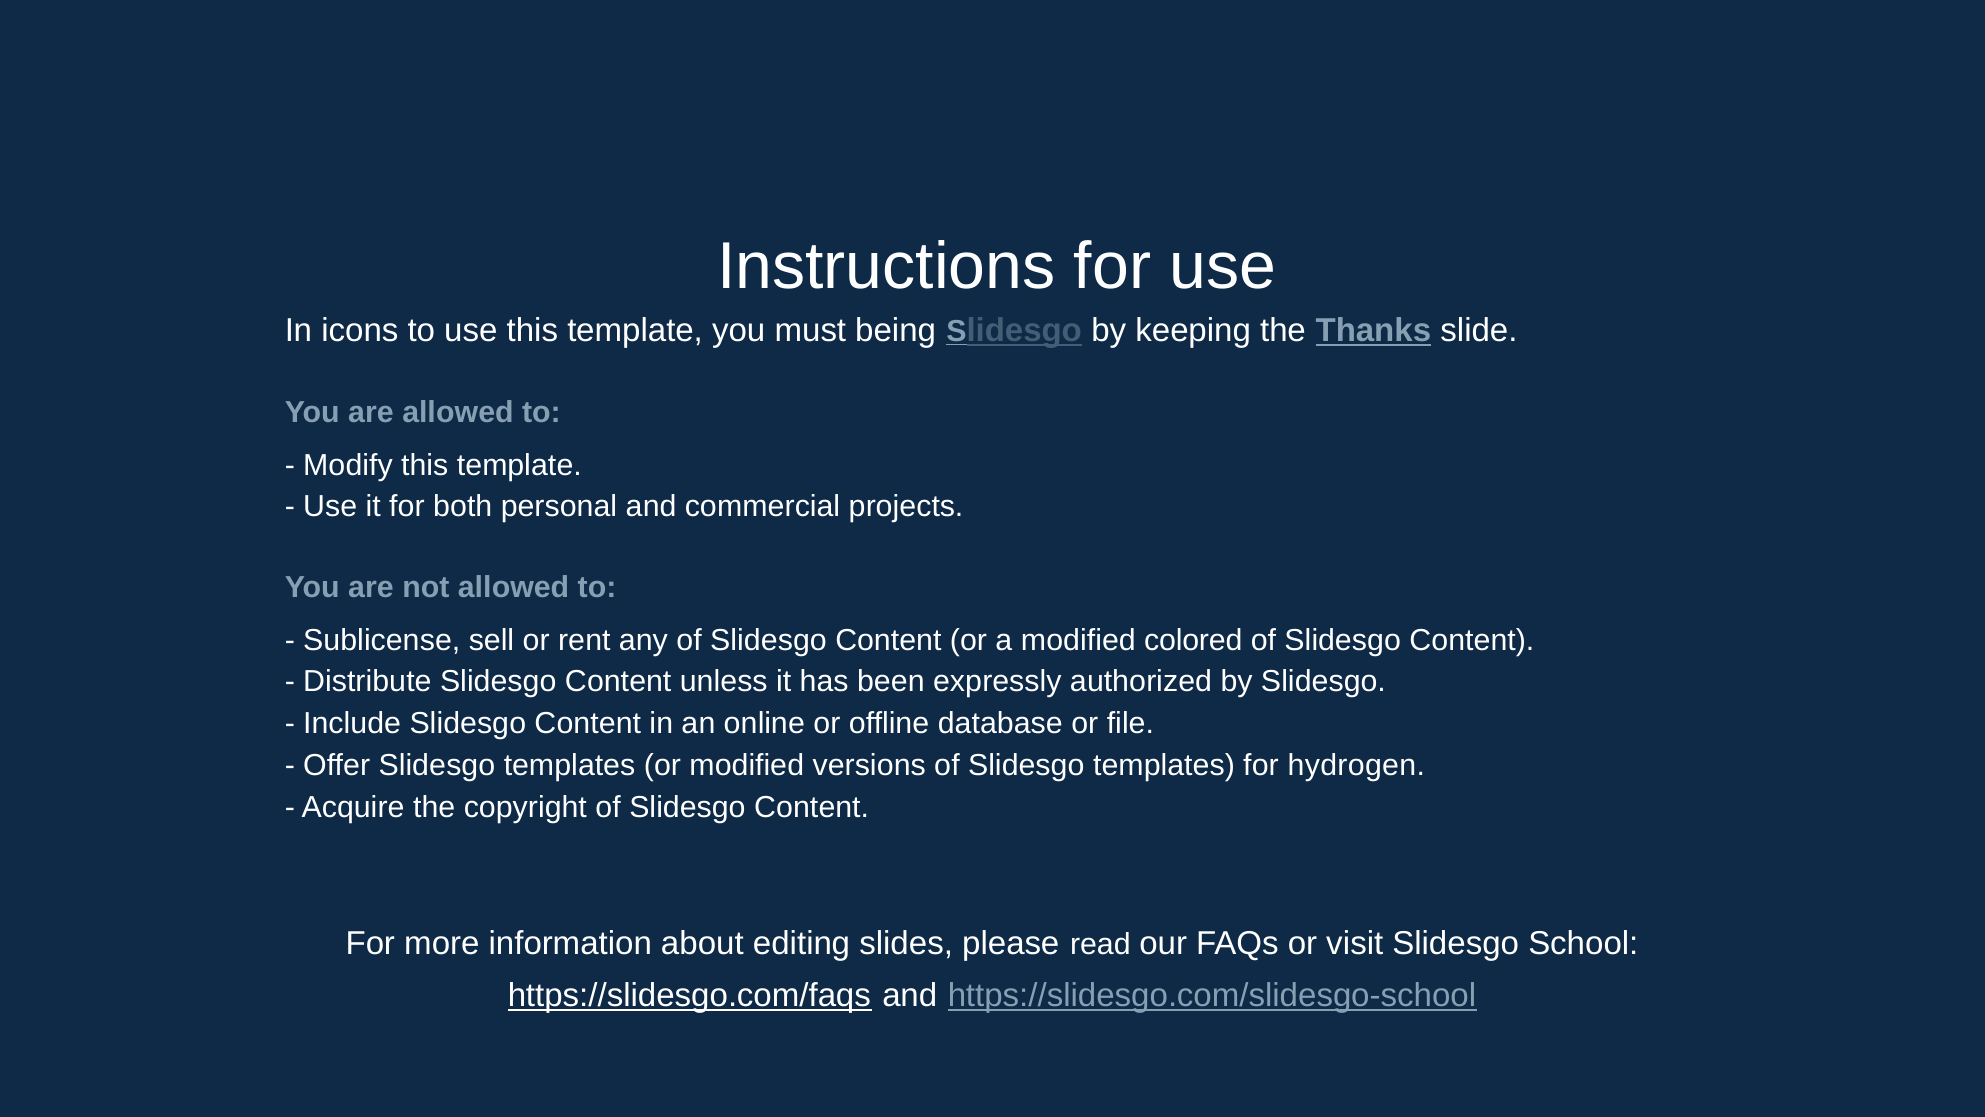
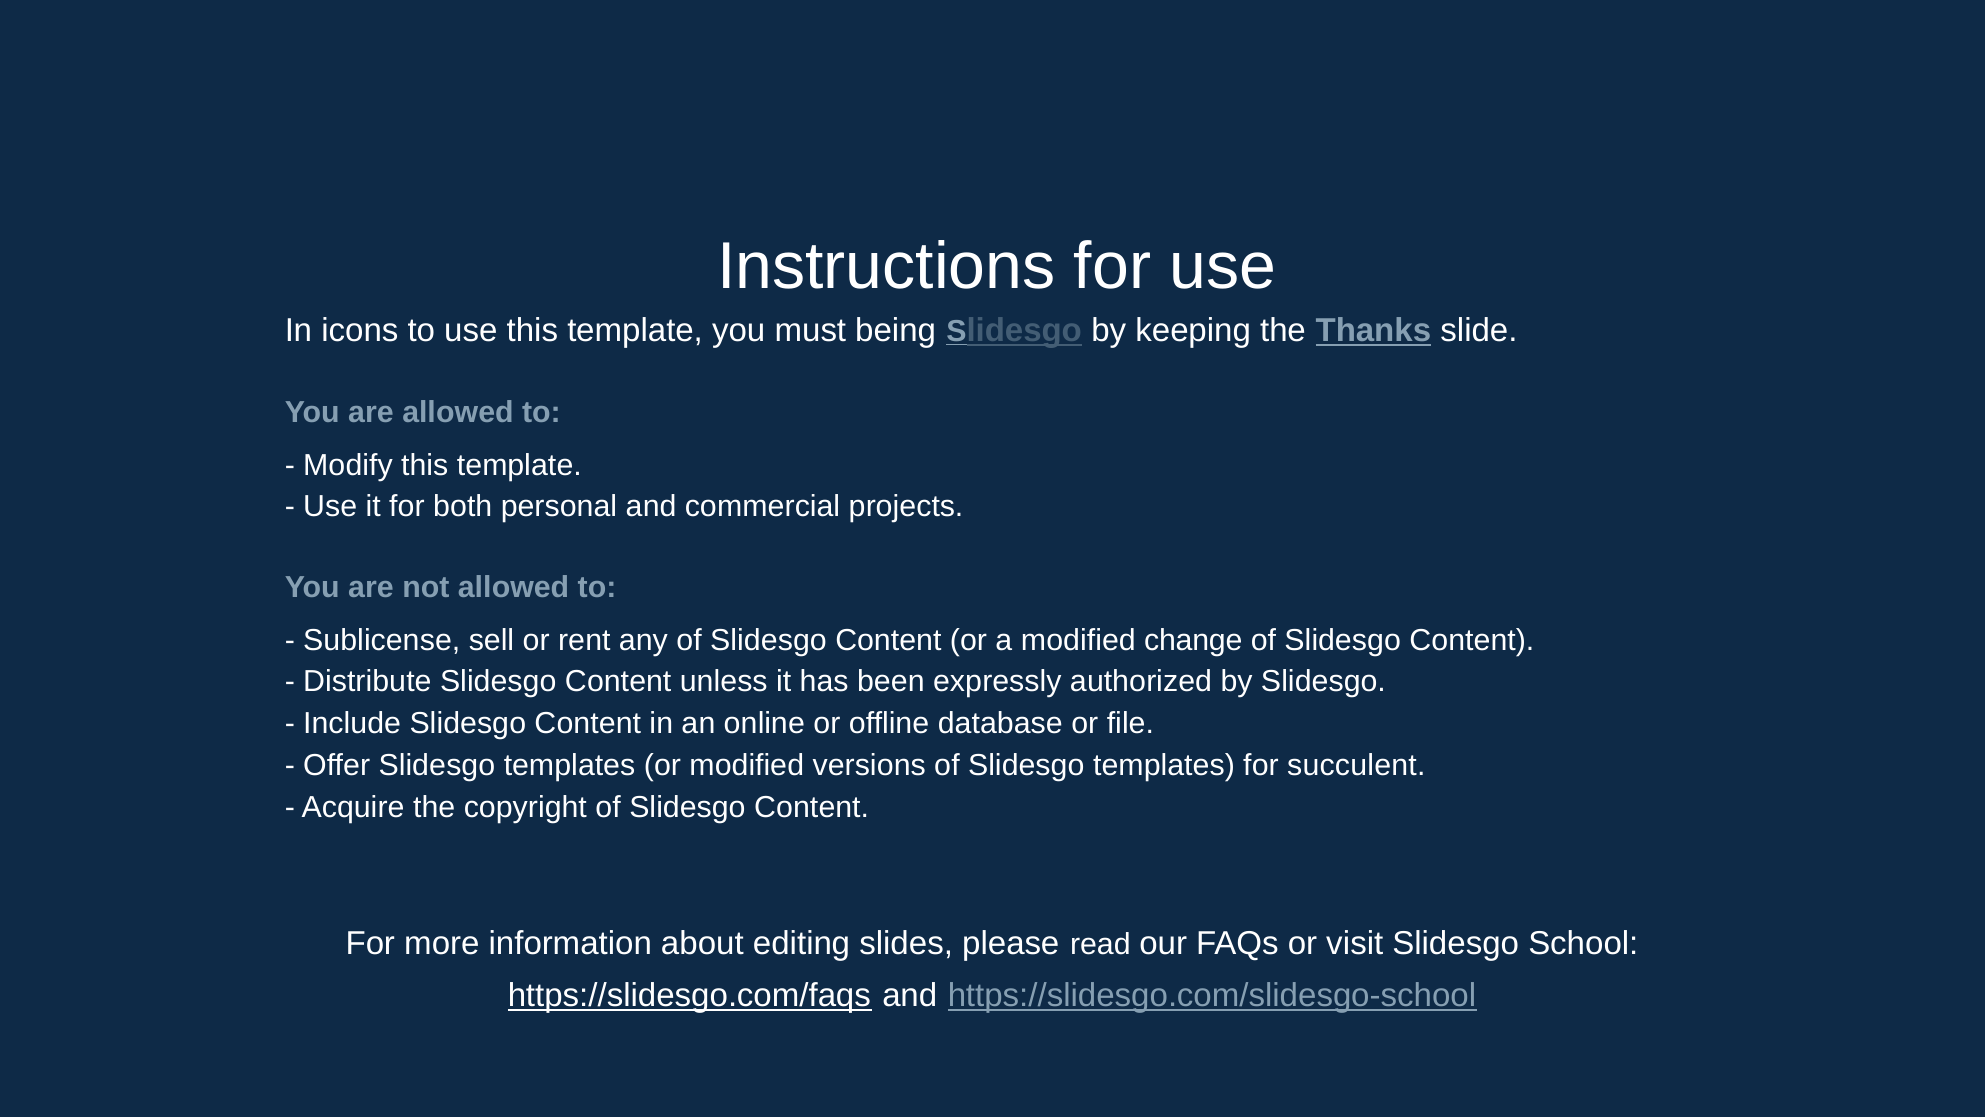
colored: colored -> change (1193, 640)
hydrogen: hydrogen -> succulent (1356, 765)
